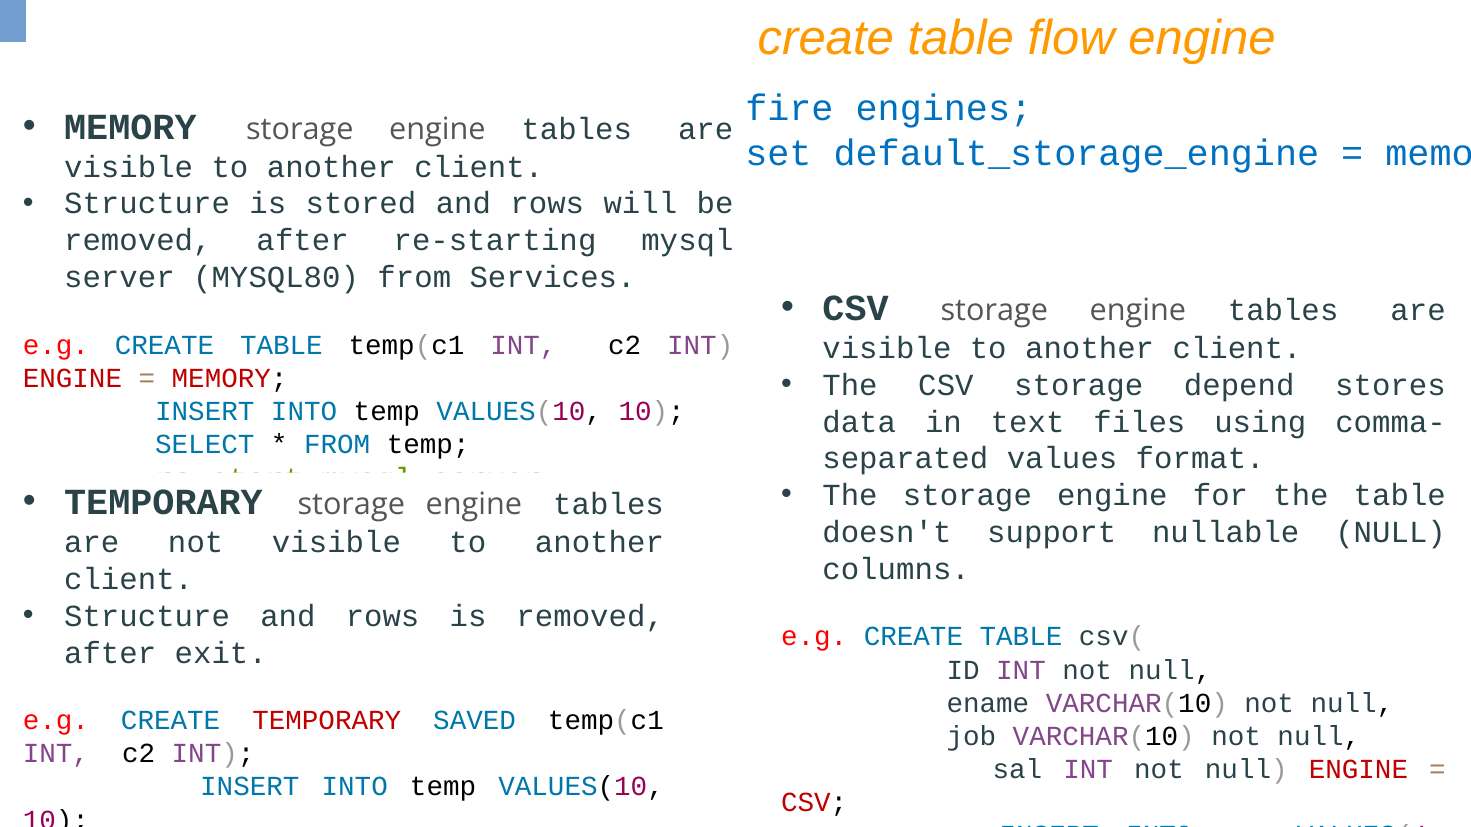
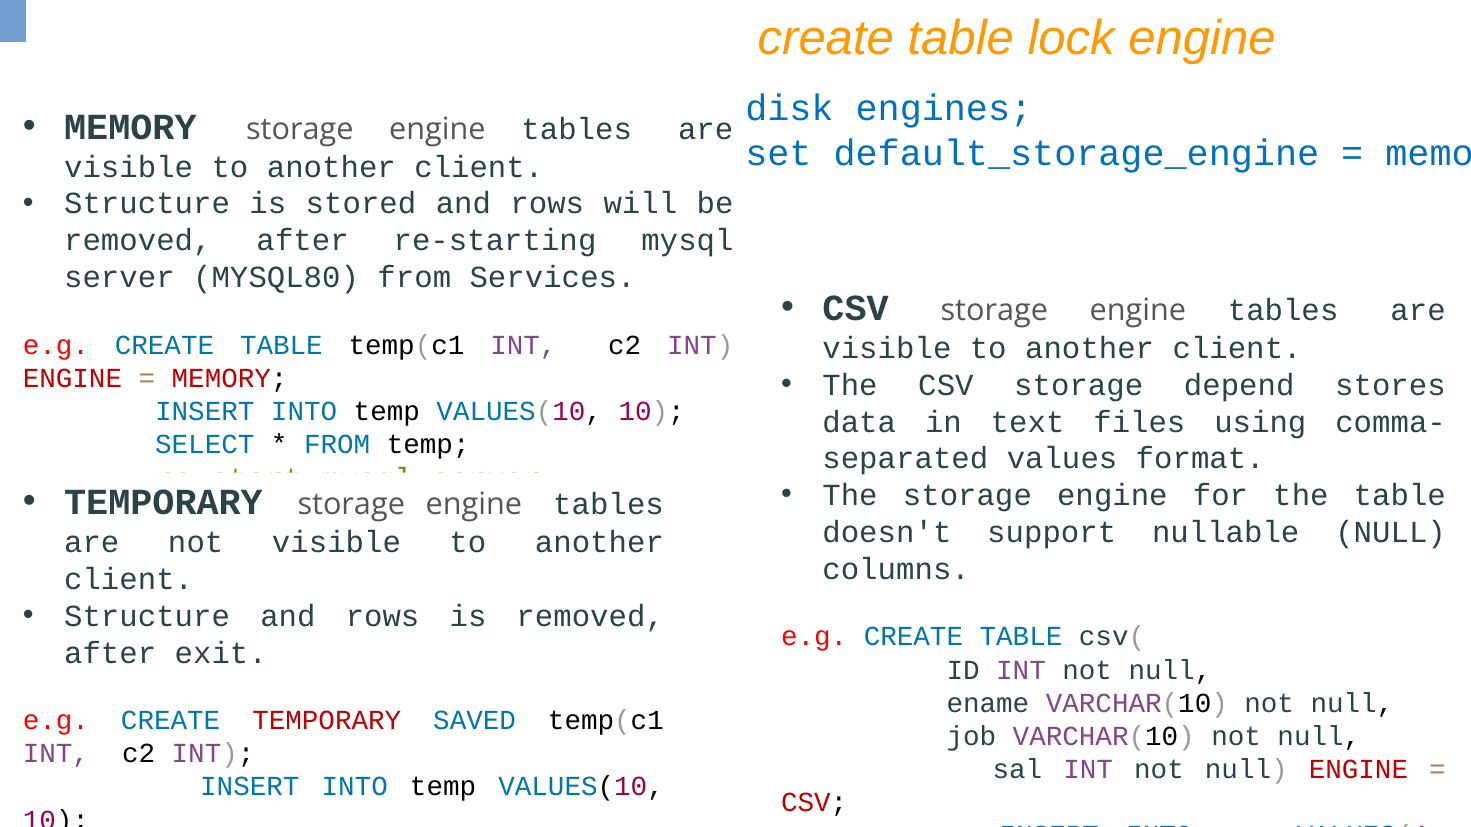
flow: flow -> lock (1071, 38)
fire: fire -> disk (789, 109)
